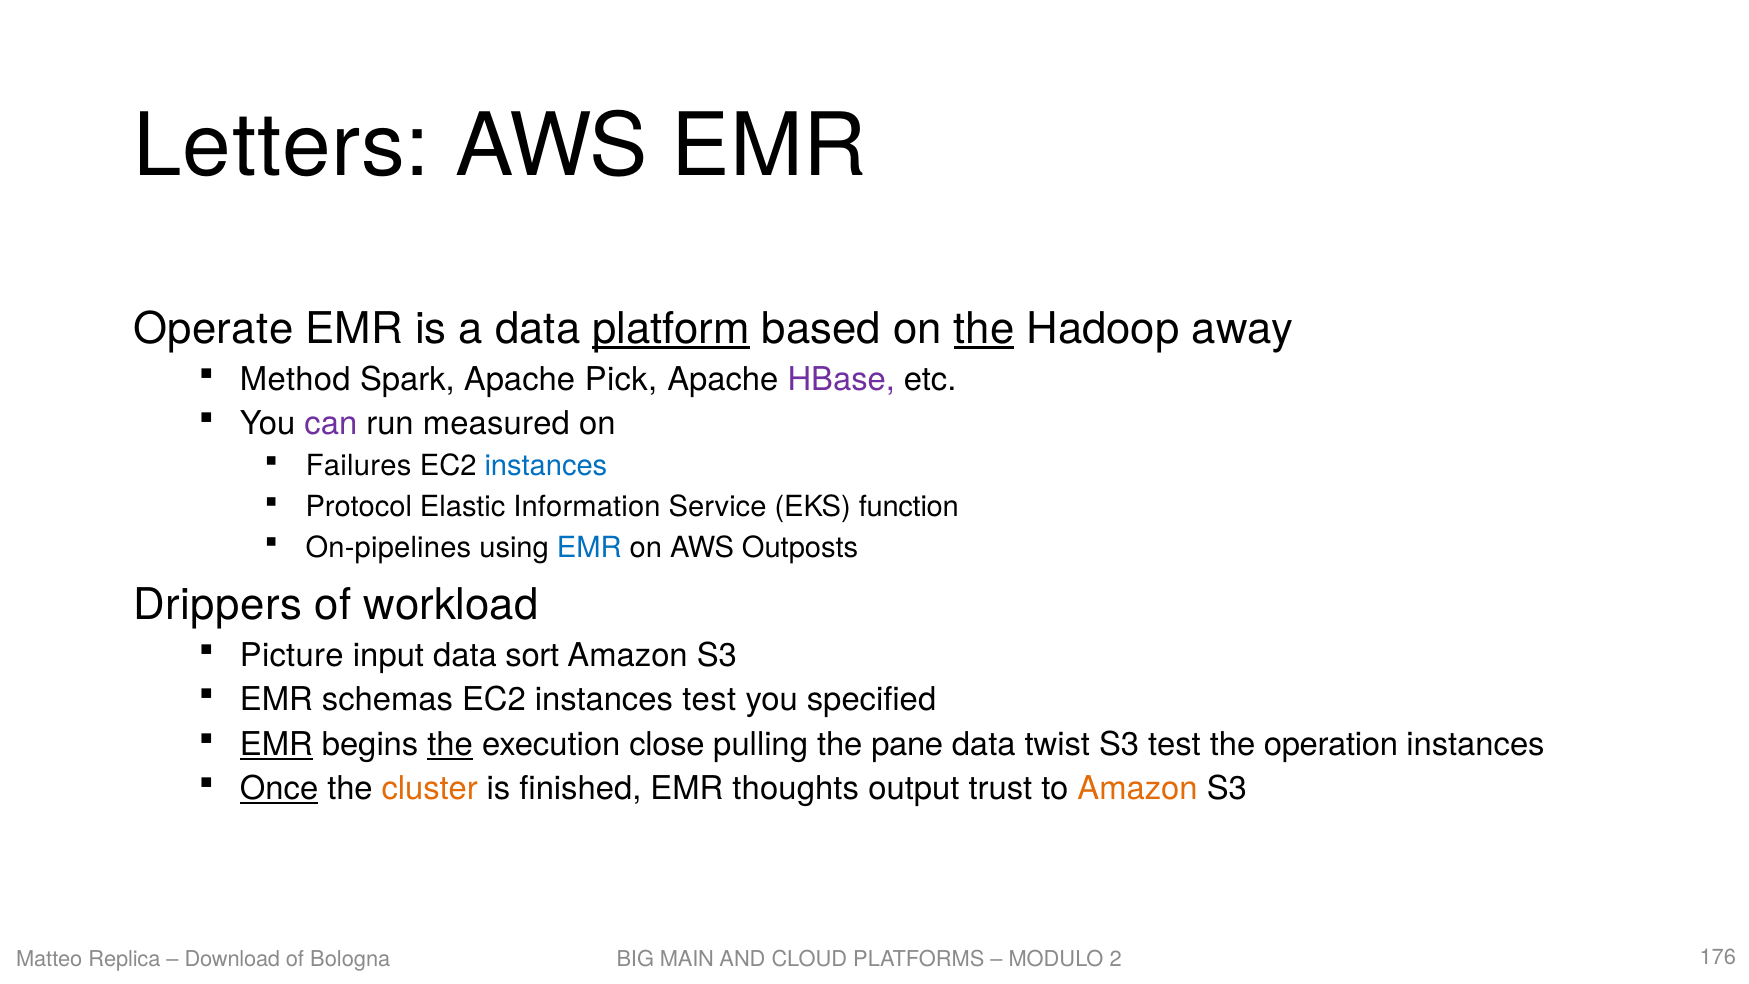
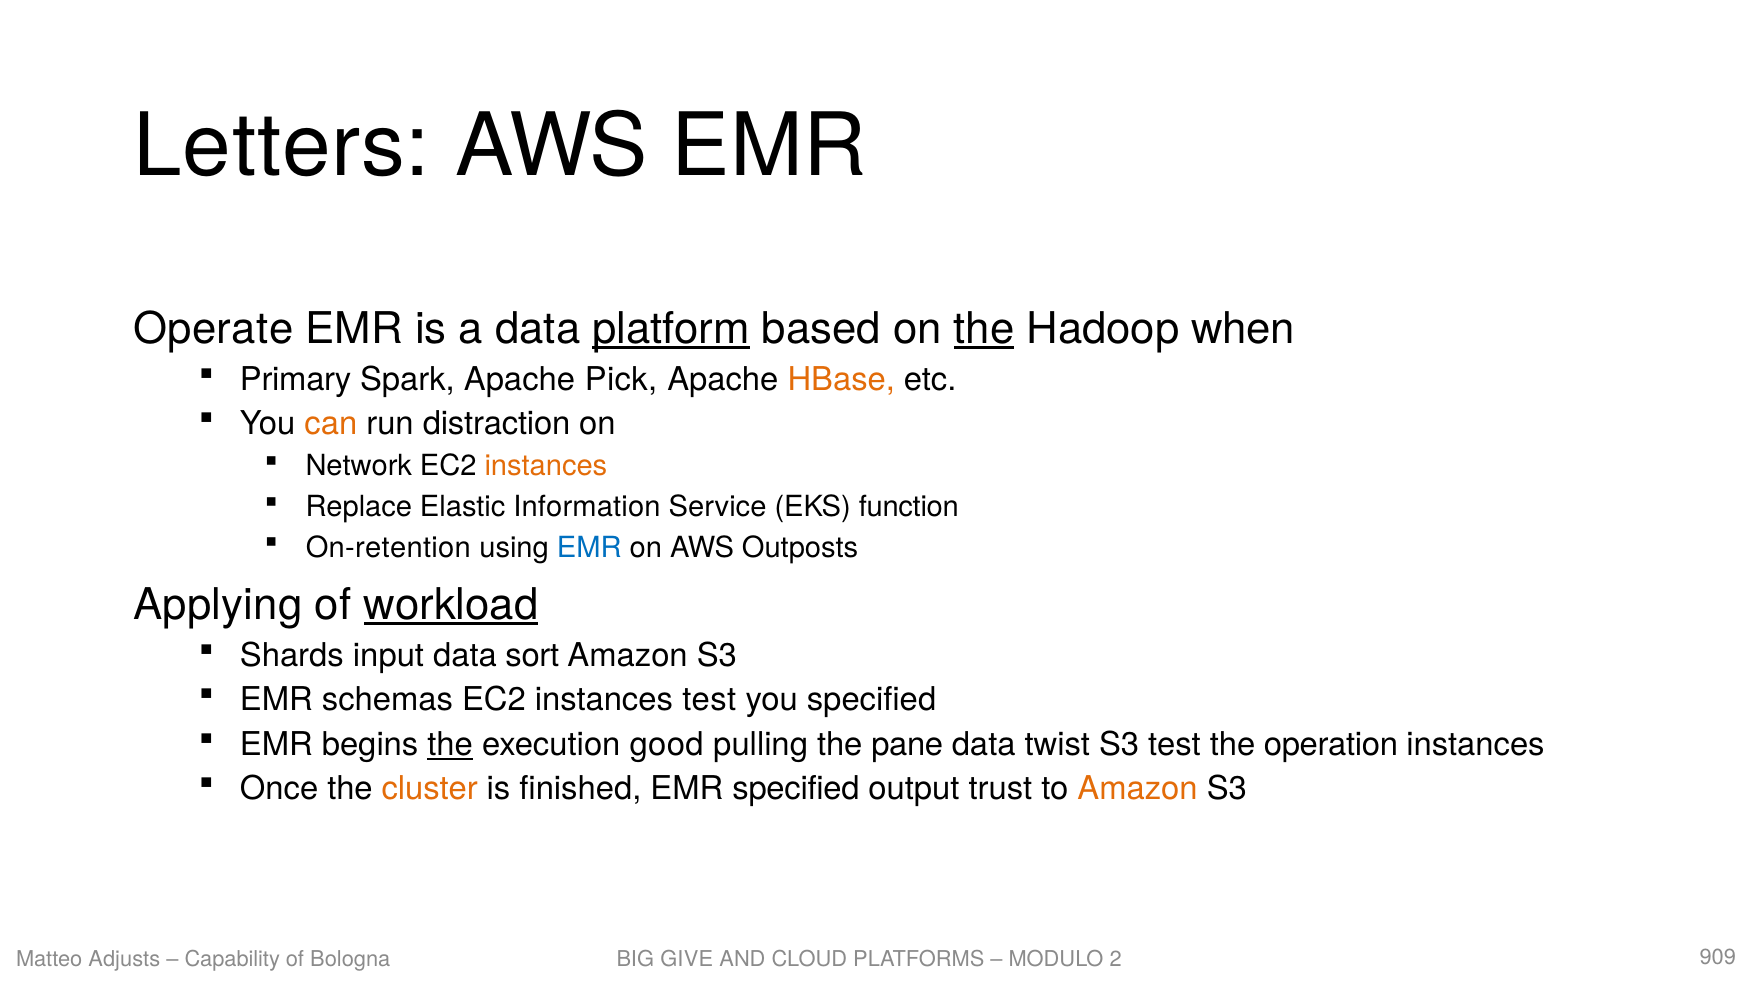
away: away -> when (1243, 329)
Method: Method -> Primary (296, 379)
HBase colour: purple -> orange (841, 379)
can colour: purple -> orange (331, 424)
measured: measured -> distraction (497, 424)
Failures: Failures -> Network (359, 466)
instances colour: blue -> orange (546, 466)
Protocol: Protocol -> Replace (359, 507)
On-pipelines: On-pipelines -> On-retention (388, 547)
Drippers: Drippers -> Applying (218, 605)
workload underline: none -> present (451, 605)
Picture: Picture -> Shards (292, 655)
EMR underline: present -> none (276, 744)
close: close -> good (667, 744)
Once underline: present -> none (279, 789)
EMR thoughts: thoughts -> specified (796, 789)
Replica: Replica -> Adjusts (124, 959)
Download: Download -> Capability (232, 959)
MAIN: MAIN -> GIVE (687, 959)
176: 176 -> 909 (1718, 957)
